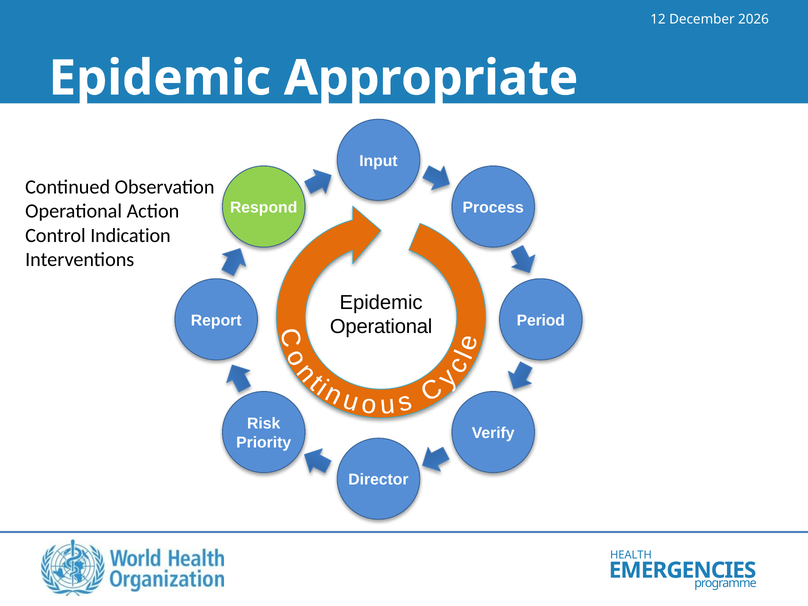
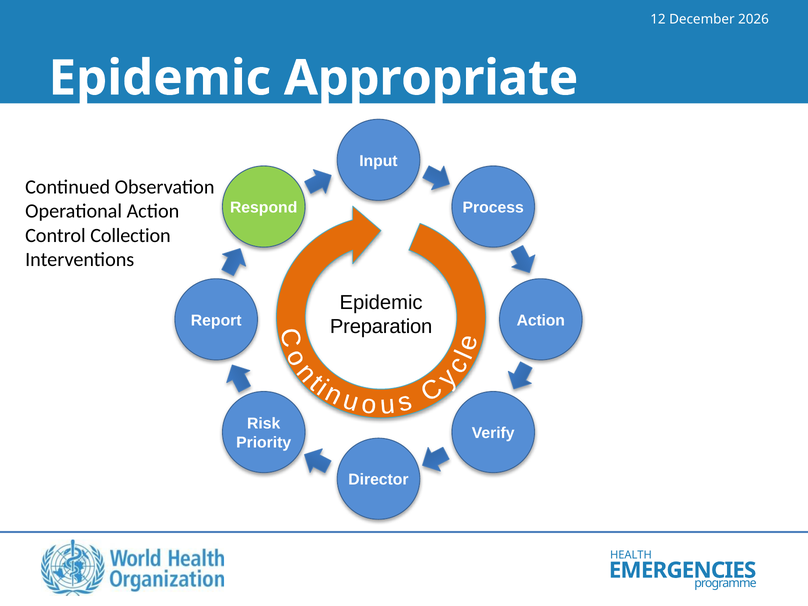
Indication: Indication -> Collection (130, 235)
Period: Period -> Action (541, 320)
Operational: Operational -> Preparation (381, 327)
